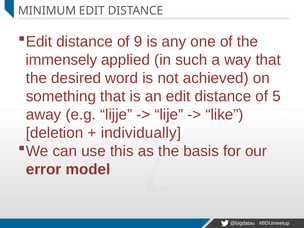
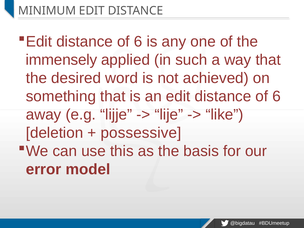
9: 9 -> 6 (138, 42)
5: 5 -> 6 (277, 96)
individually: individually -> possessive (141, 133)
